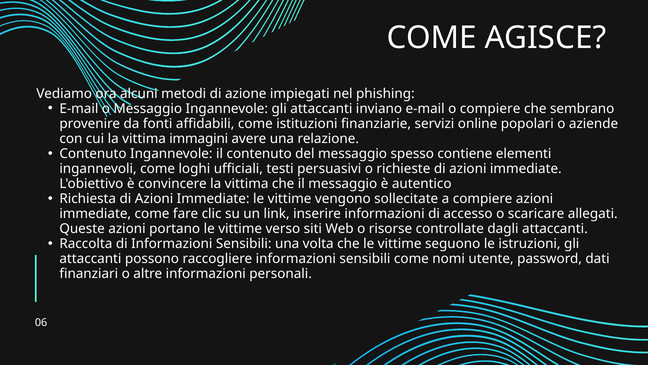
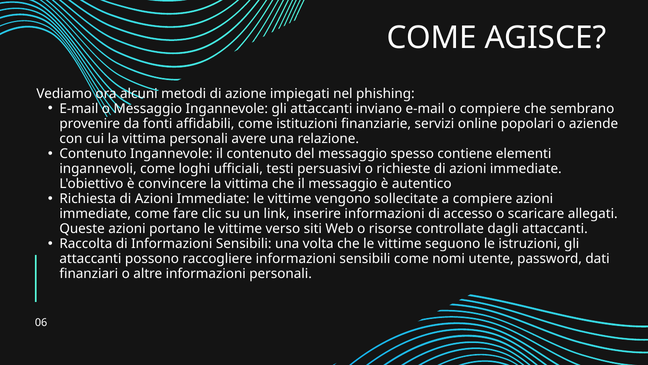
vittima immagini: immagini -> personali (199, 139)
